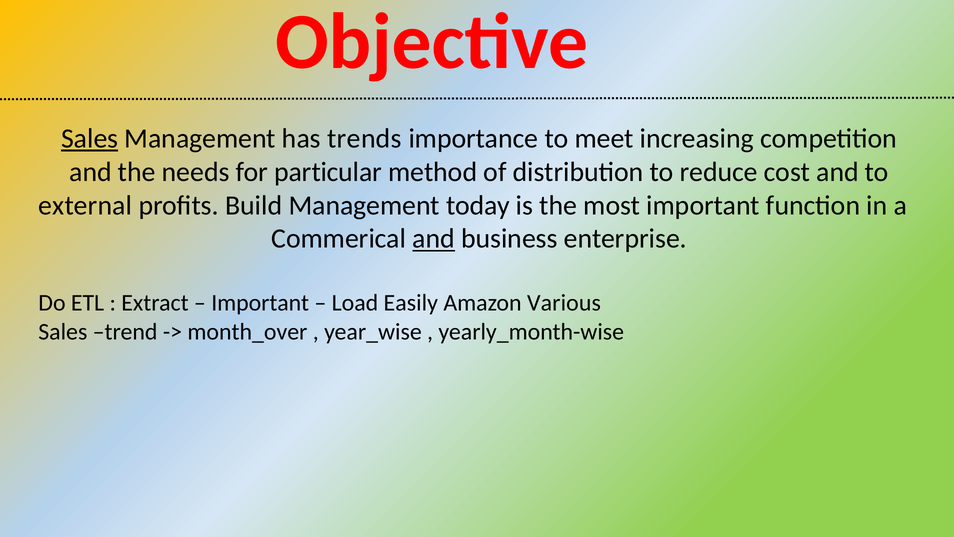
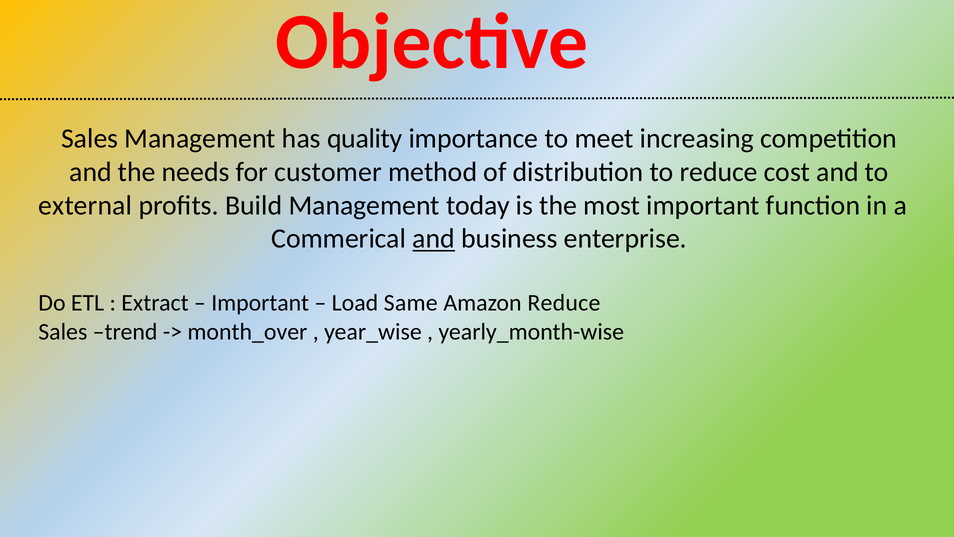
Sales underline: present -> none (90, 138)
trends: trends -> quality (365, 138)
particular: particular -> customer (328, 172)
Easily: Easily -> Same (411, 303)
Amazon Various: Various -> Reduce (564, 303)
